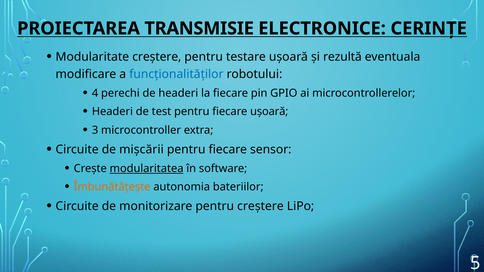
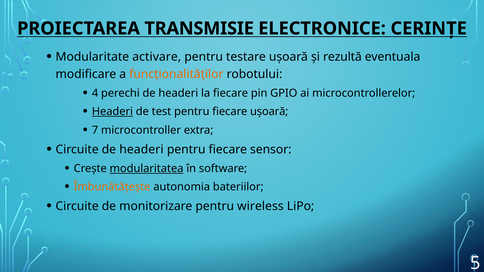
Modularitate creștere: creștere -> activare (157, 57)
funcționalităților colour: blue -> orange (176, 74)
Headeri underline: none -> present (112, 112)
3: 3 -> 7 (95, 130)
Circuite de mișcării: mișcării -> headeri (141, 150)
pentru creștere: creștere -> wireless (260, 206)
